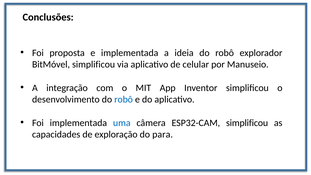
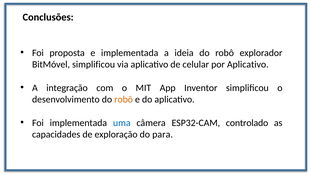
por Manuseio: Manuseio -> Aplicativo (248, 64)
robô colour: blue -> orange (124, 99)
ESP32-CAM simplificou: simplificou -> controlado (247, 123)
